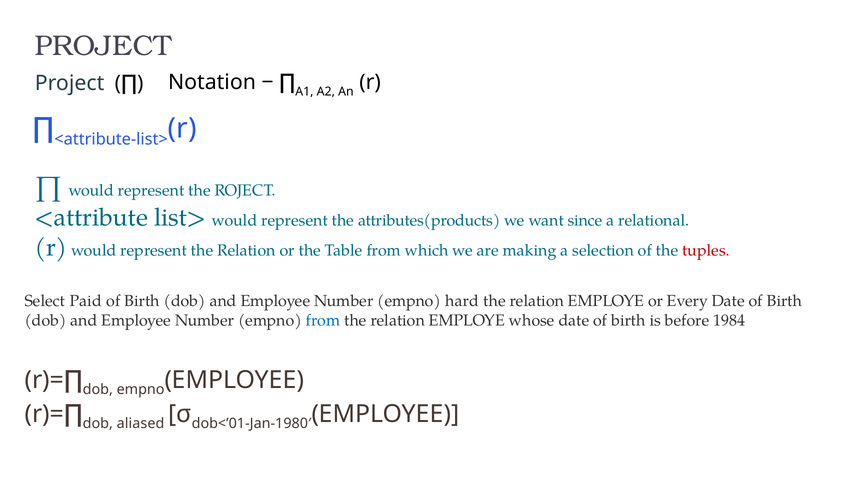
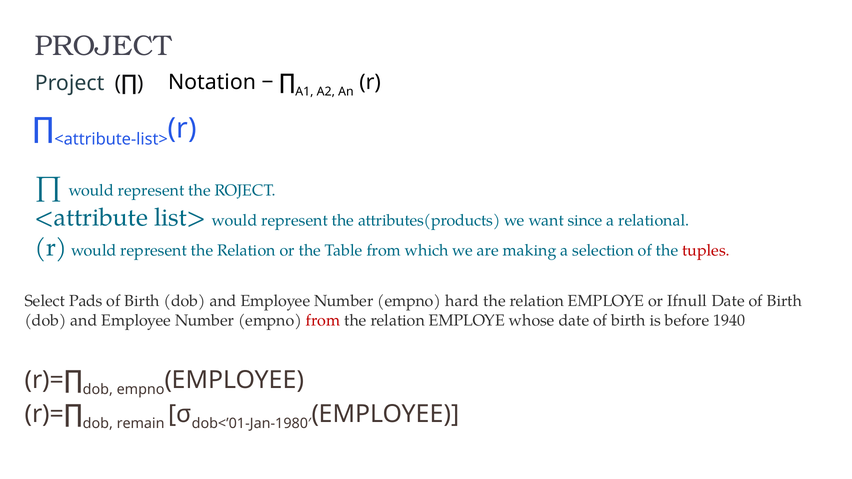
Paid: Paid -> Pads (86, 301)
Every: Every -> Ifnull (687, 301)
from colour: blue -> red (323, 321)
1984: 1984 -> 1940 (729, 321)
aliased: aliased -> remain (141, 424)
